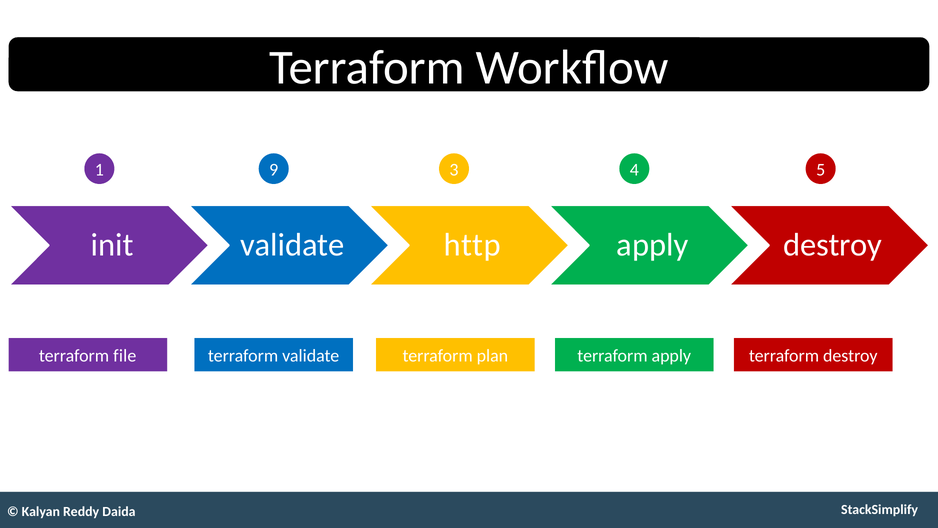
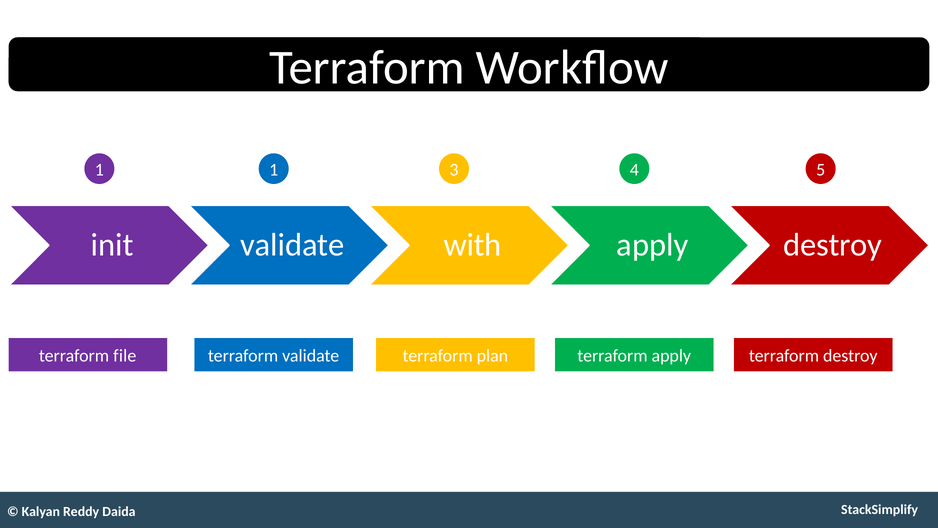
1 9: 9 -> 1 (274, 170)
http: http -> with (473, 245)
